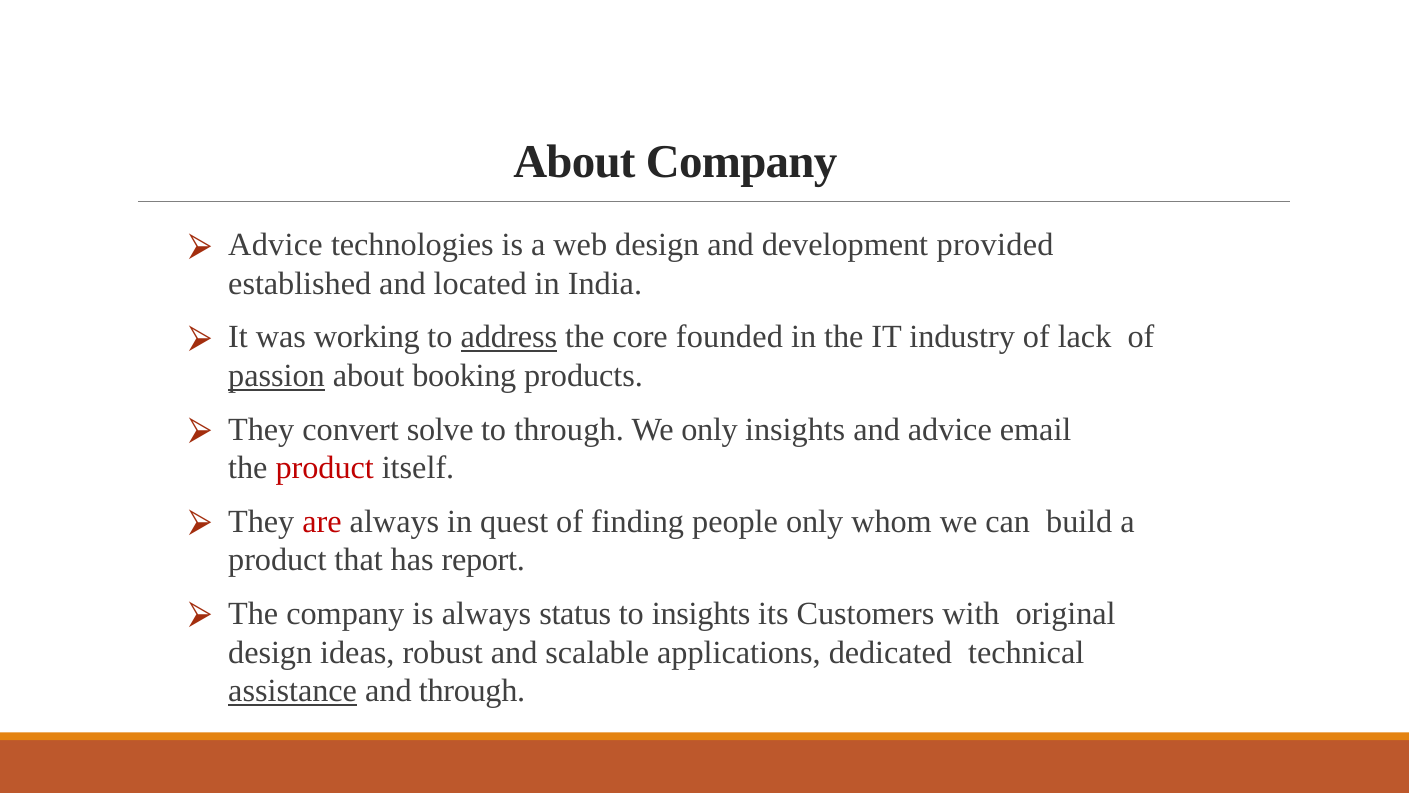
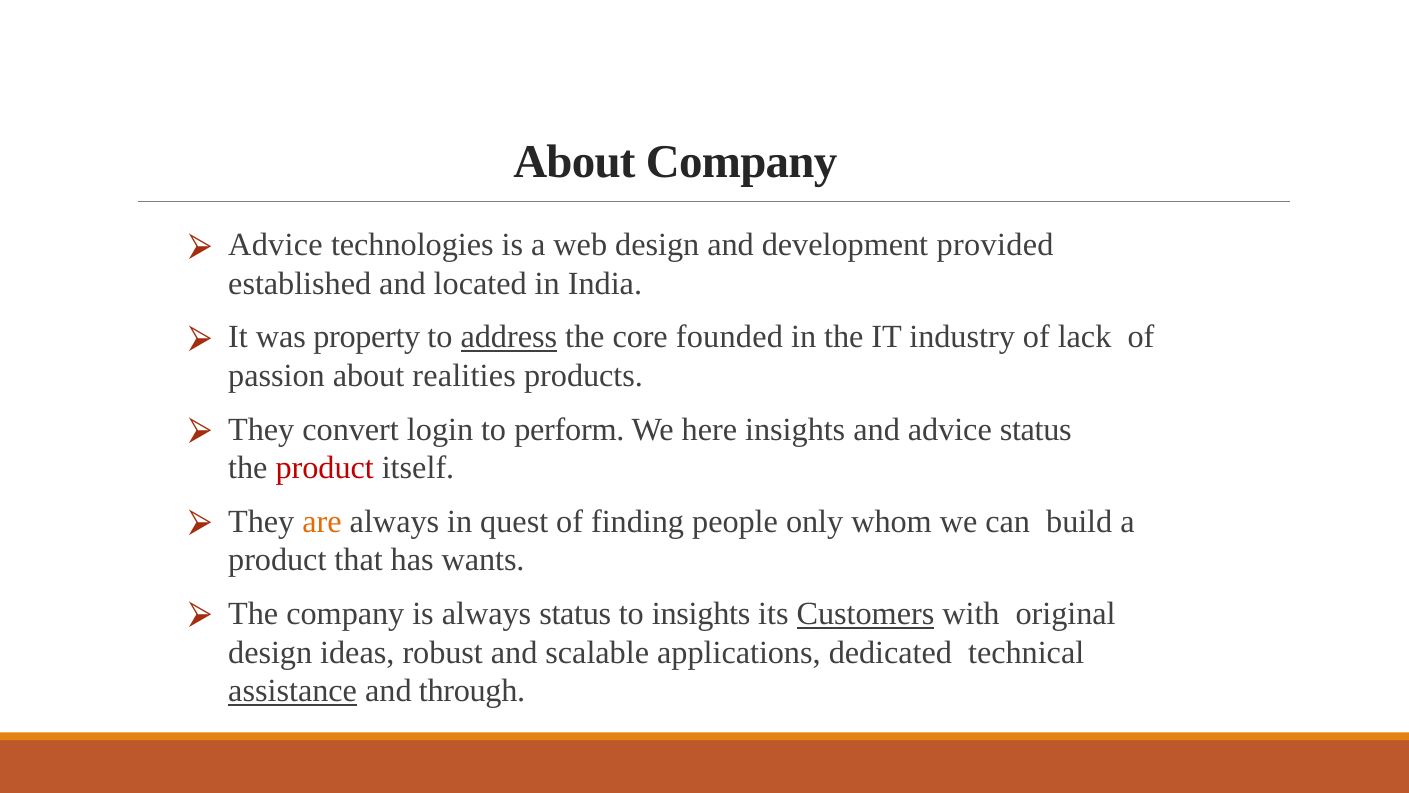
working: working -> property (367, 337)
passion underline: present -> none (277, 376)
booking: booking -> realities (464, 376)
solve: solve -> login (440, 429)
to through: through -> perform (569, 429)
We only: only -> here (709, 429)
advice email: email -> status (1036, 429)
are colour: red -> orange (322, 521)
report: report -> wants (483, 560)
Customers underline: none -> present (865, 613)
